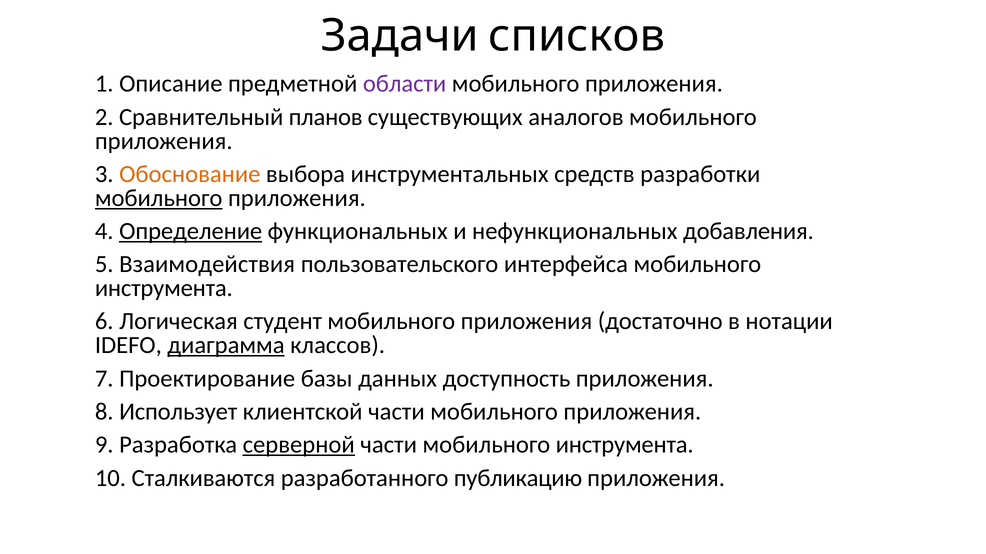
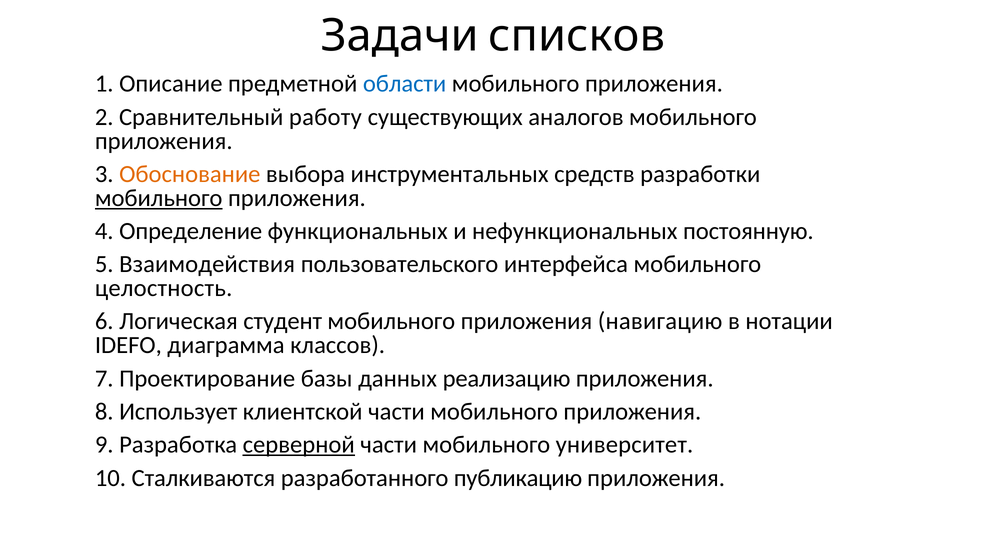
области colour: purple -> blue (405, 84)
планов: планов -> работу (325, 117)
Определение underline: present -> none (191, 231)
добавления: добавления -> постоянную (748, 231)
инструмента: инструмента -> целостность (164, 289)
достаточно: достаточно -> навигацию (660, 322)
диаграмма underline: present -> none (226, 346)
доступность: доступность -> реализацию (507, 379)
части мобильного инструмента: инструмента -> университет (625, 445)
